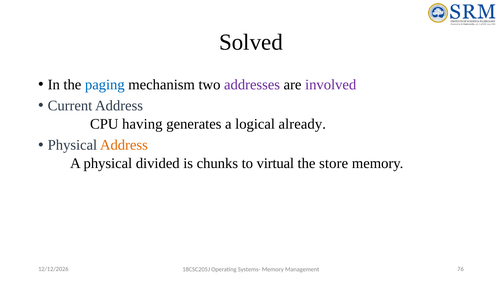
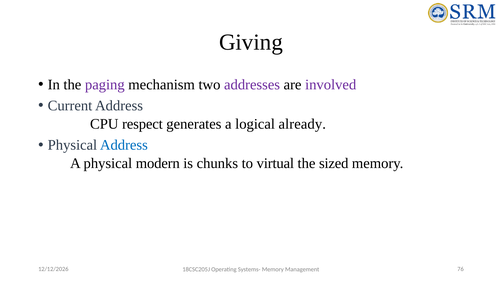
Solved: Solved -> Giving (251, 42)
paging colour: blue -> purple (105, 85)
having: having -> respect (142, 124)
Address colour: orange -> blue (124, 145)
divided: divided -> modern (158, 164)
store: store -> sized (334, 164)
